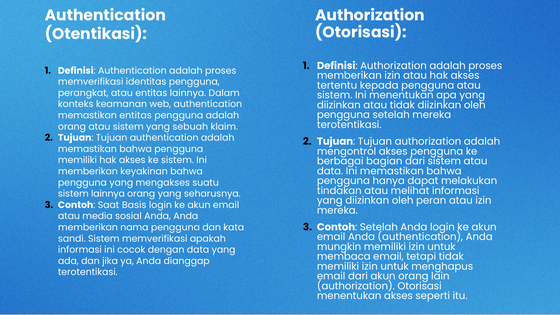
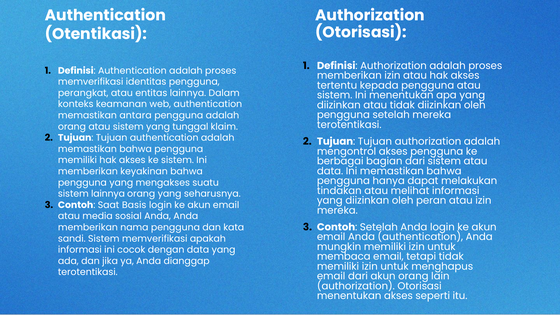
memastikan entitas: entitas -> antara (136, 115)
sebuah: sebuah -> tunggal (190, 127)
